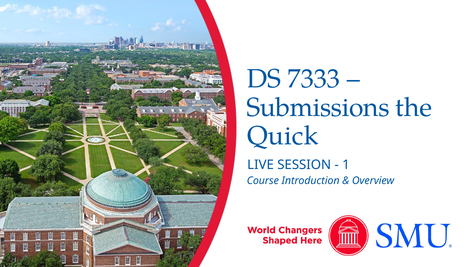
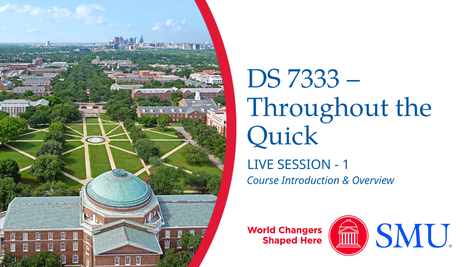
Submissions: Submissions -> Throughout (318, 107)
